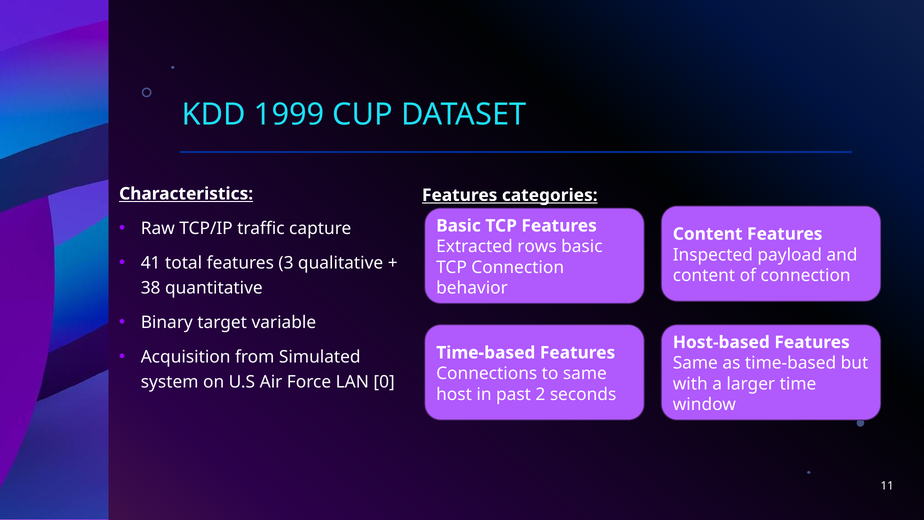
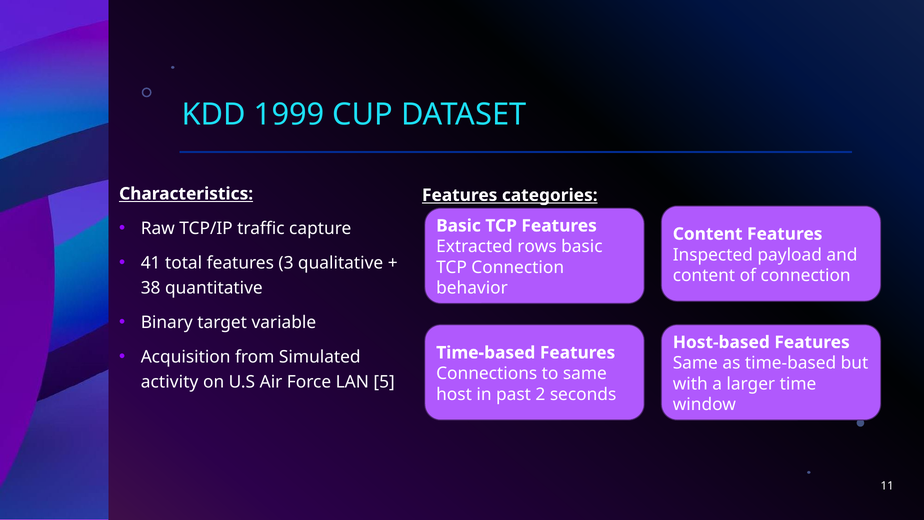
system: system -> activity (170, 382)
0: 0 -> 5 (384, 382)
